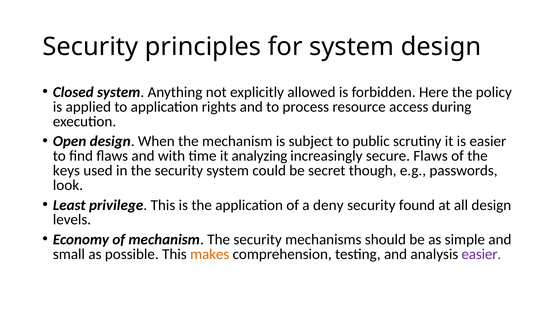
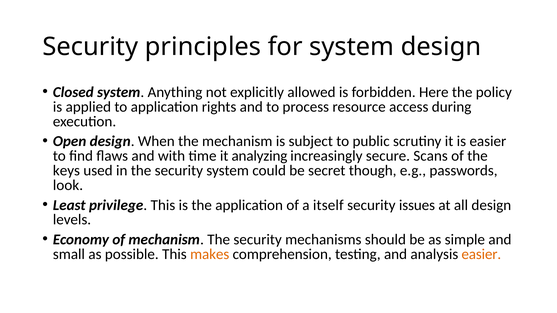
secure Flaws: Flaws -> Scans (431, 156)
deny: deny -> itself (328, 205)
found: found -> issues (417, 205)
easier colour: purple -> orange (481, 254)
